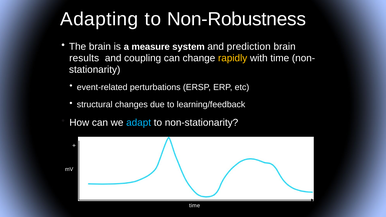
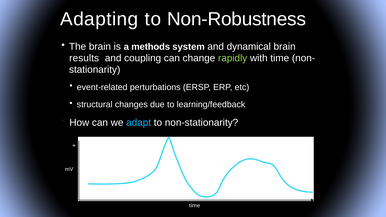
measure: measure -> methods (151, 47)
prediction: prediction -> dynamical (249, 47)
rapidly colour: yellow -> light green (233, 58)
